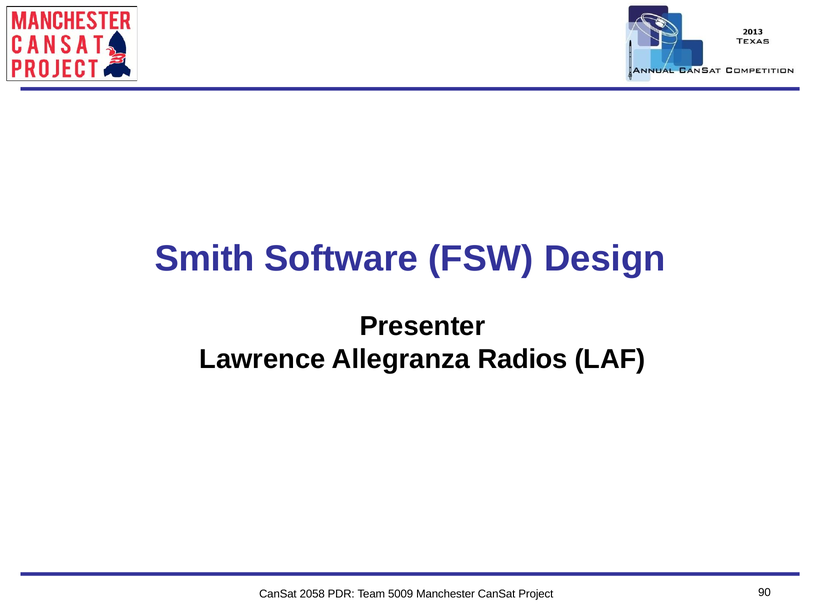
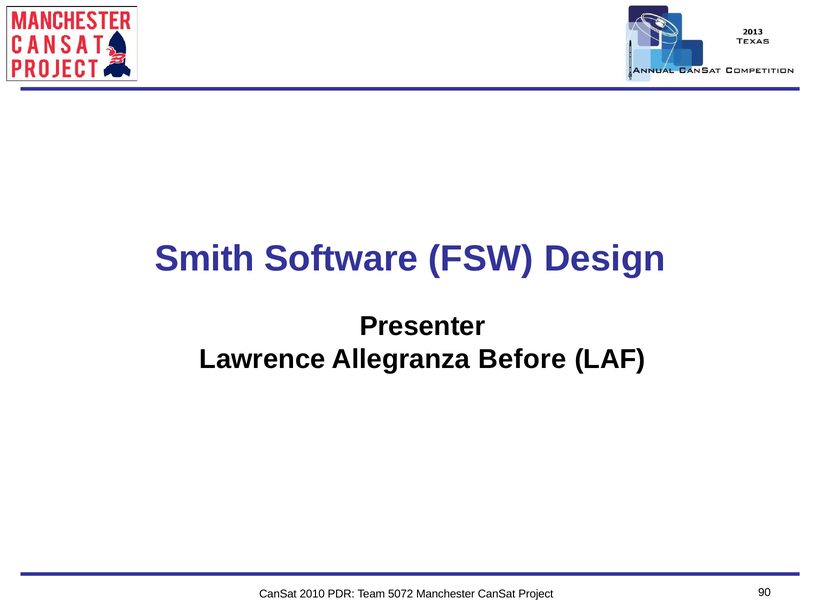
Radios: Radios -> Before (522, 359)
2058: 2058 -> 2010 (312, 594)
5009: 5009 -> 5072 (401, 594)
